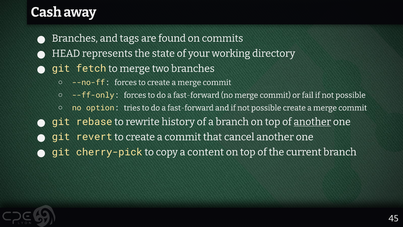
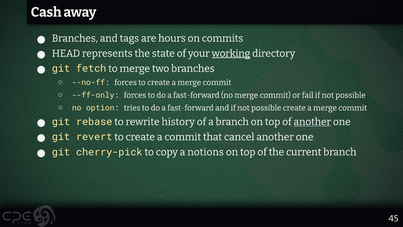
found: found -> hours (172, 38)
working underline: none -> present (231, 53)
content: content -> notions (206, 152)
